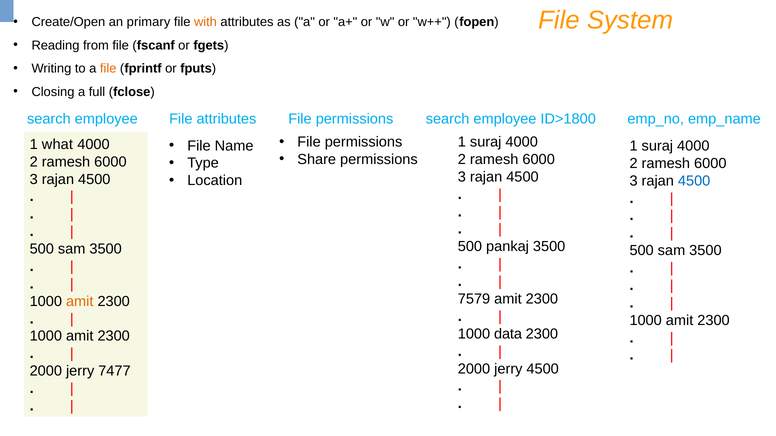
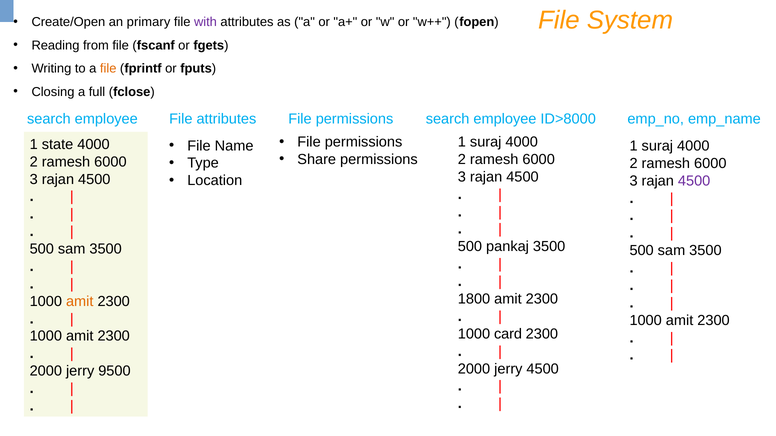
with colour: orange -> purple (205, 22)
ID>1800: ID>1800 -> ID>8000 (568, 119)
what: what -> state (58, 145)
4500 colour: blue -> purple (694, 181)
7579: 7579 -> 1800 (474, 299)
data: data -> card (508, 334)
7477: 7477 -> 9500 (114, 372)
